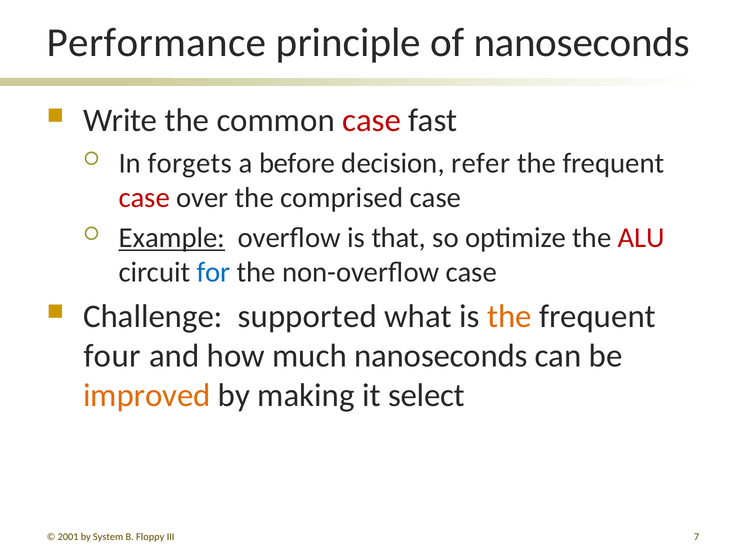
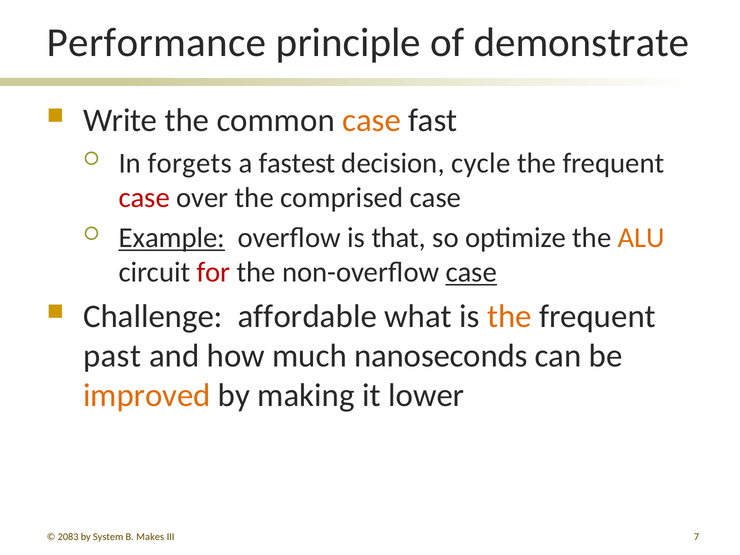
of nanoseconds: nanoseconds -> demonstrate (581, 43)
case colour: red -> orange (372, 121)
before: before -> fastest (297, 163)
refer: refer -> cycle (481, 163)
ALU colour: red -> orange (641, 238)
for colour: blue -> red (214, 272)
case underline: none -> present (471, 272)
supported: supported -> affordable (307, 316)
four: four -> past (112, 356)
select: select -> lower (426, 395)
2001: 2001 -> 2083 (68, 537)
Floppy: Floppy -> Makes (150, 537)
